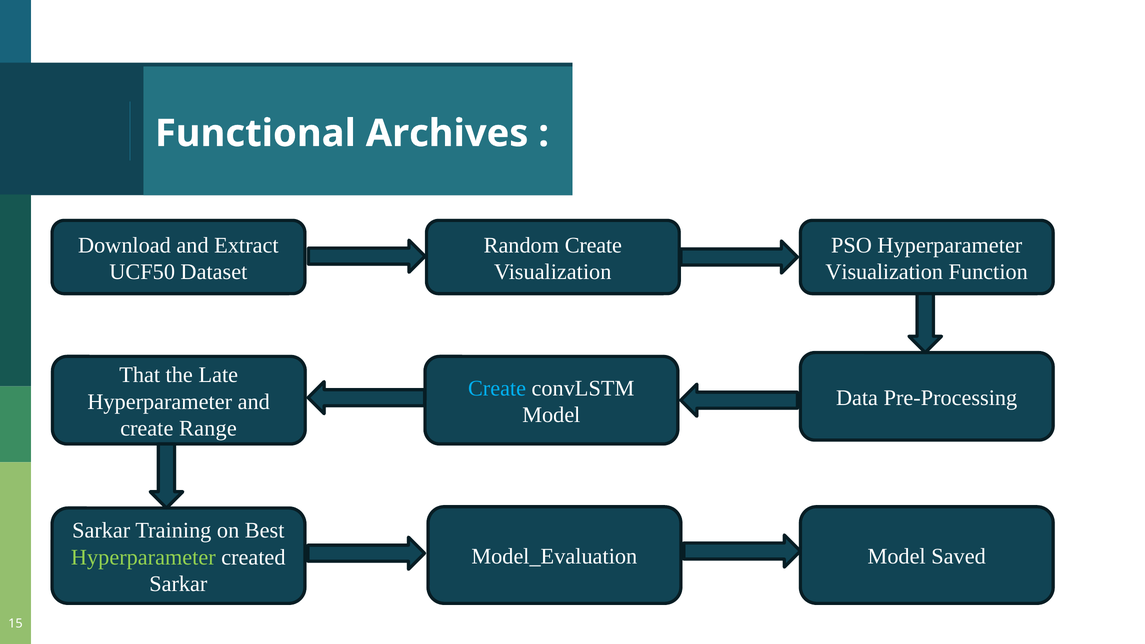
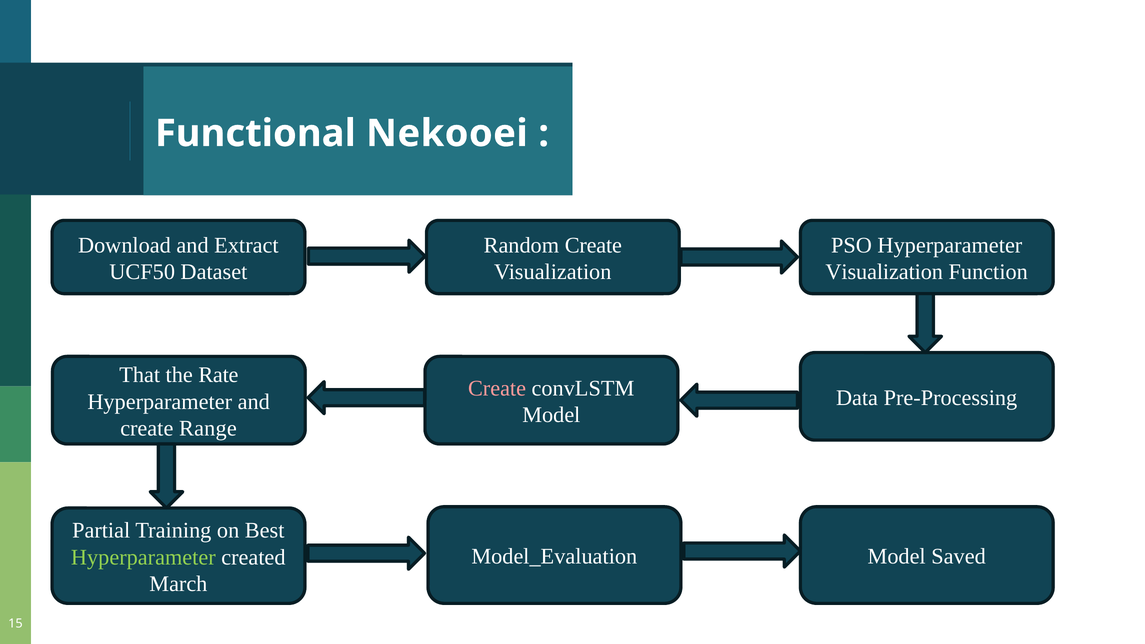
Archives: Archives -> Nekooei (447, 134)
Late: Late -> Rate (218, 375)
Create colour: light blue -> pink (497, 388)
Sarkar: Sarkar -> Partial (101, 531)
Sarkar: Sarkar -> March (178, 584)
